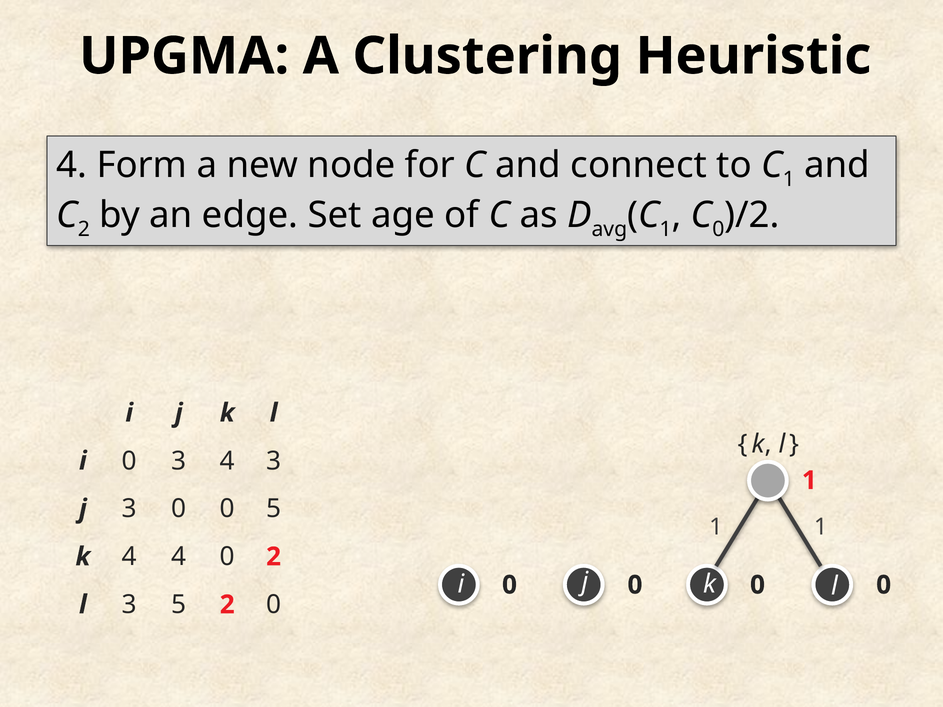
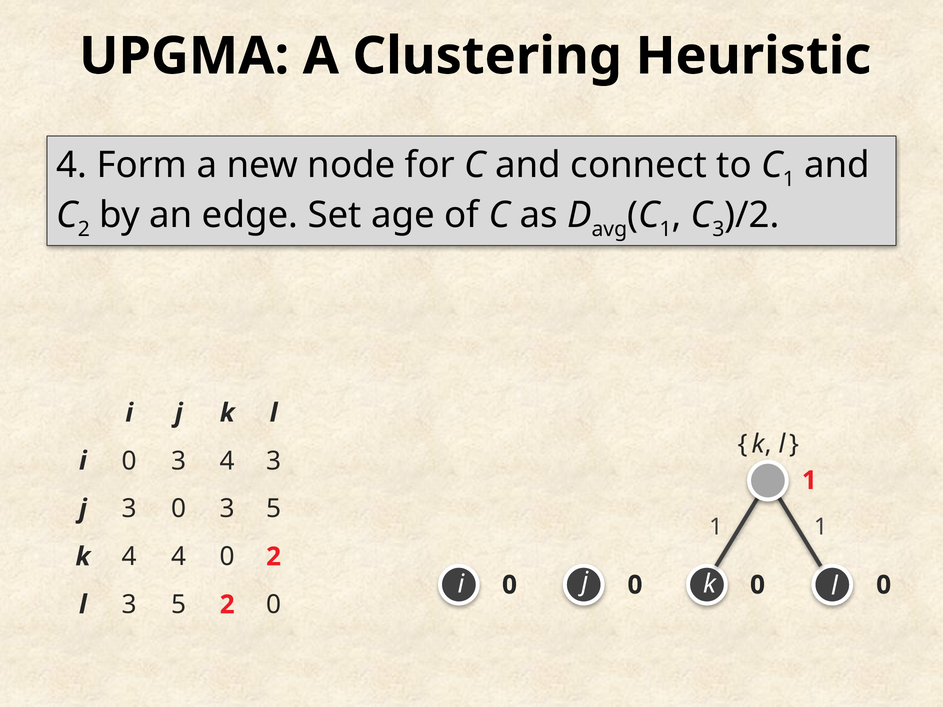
C 0: 0 -> 3 (718, 230)
3 0 0: 0 -> 3 (227, 509)
